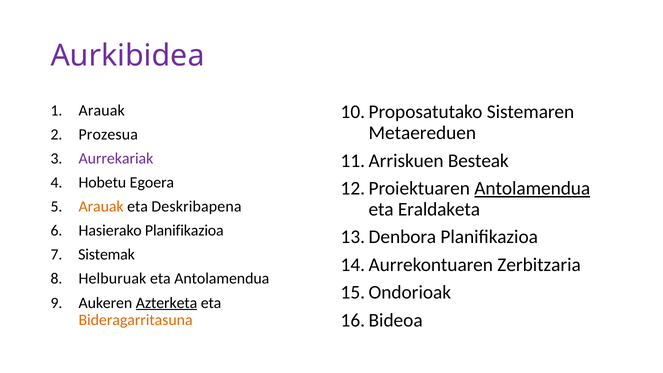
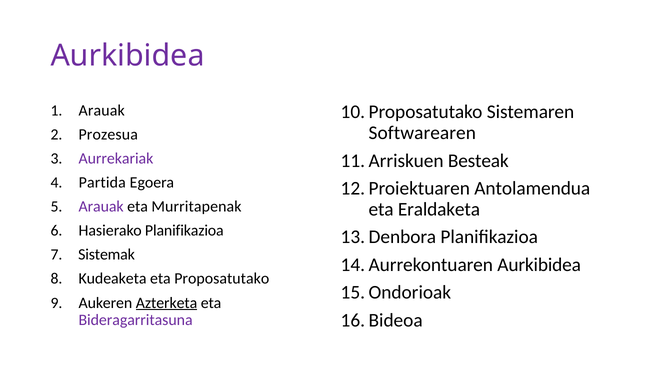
Metaereduen: Metaereduen -> Softwarearen (422, 133)
Hobetu: Hobetu -> Partida (102, 182)
Antolamendua underline: present -> none (532, 188)
Arauak colour: orange -> purple (101, 206)
Deskribapena: Deskribapena -> Murritapenak (196, 206)
Zerbitzaria: Zerbitzaria -> Aurkibidea (539, 265)
Helburuak: Helburuak -> Kudeaketa (113, 279)
eta Antolamendua: Antolamendua -> Proposatutako (222, 279)
Bideragarritasuna colour: orange -> purple (136, 320)
